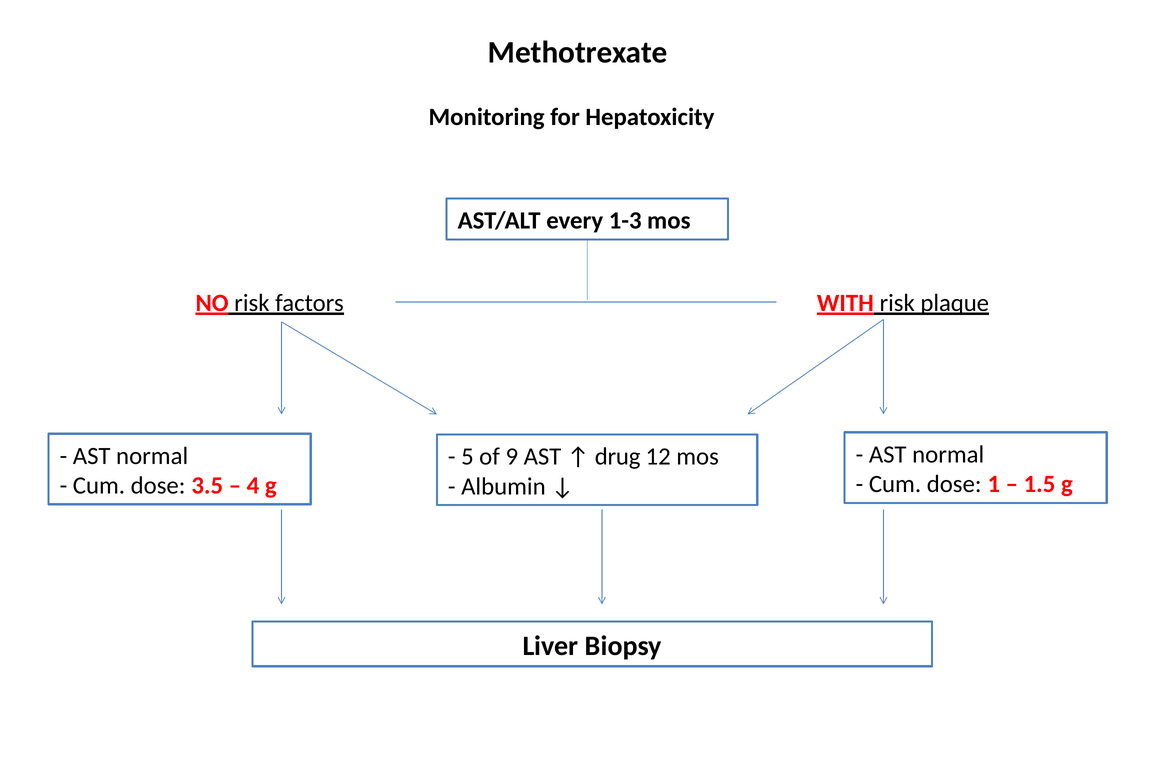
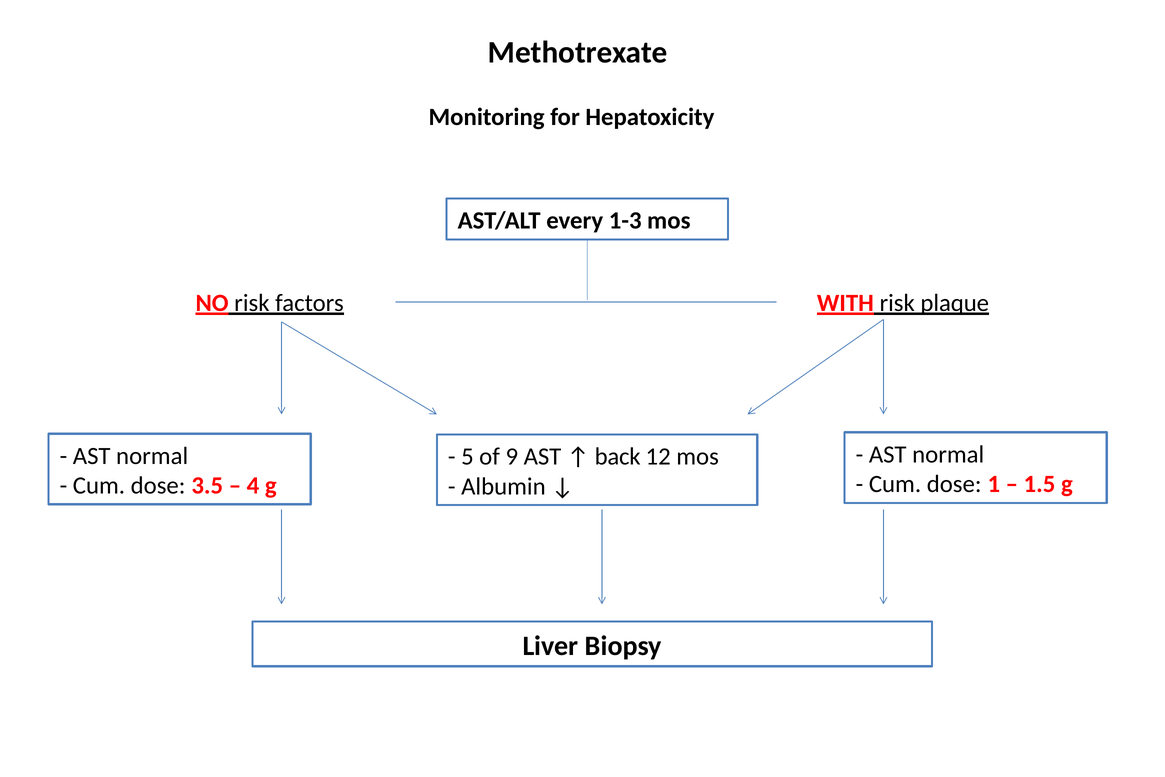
drug: drug -> back (618, 456)
